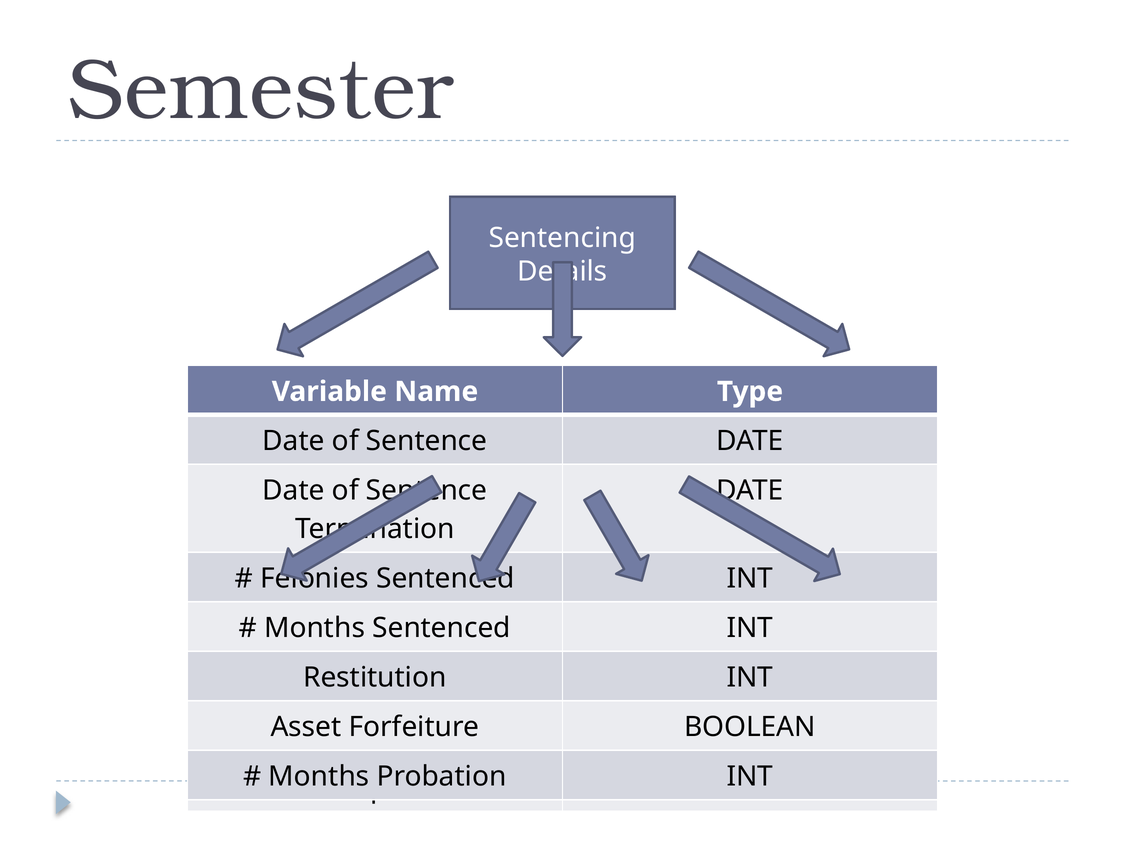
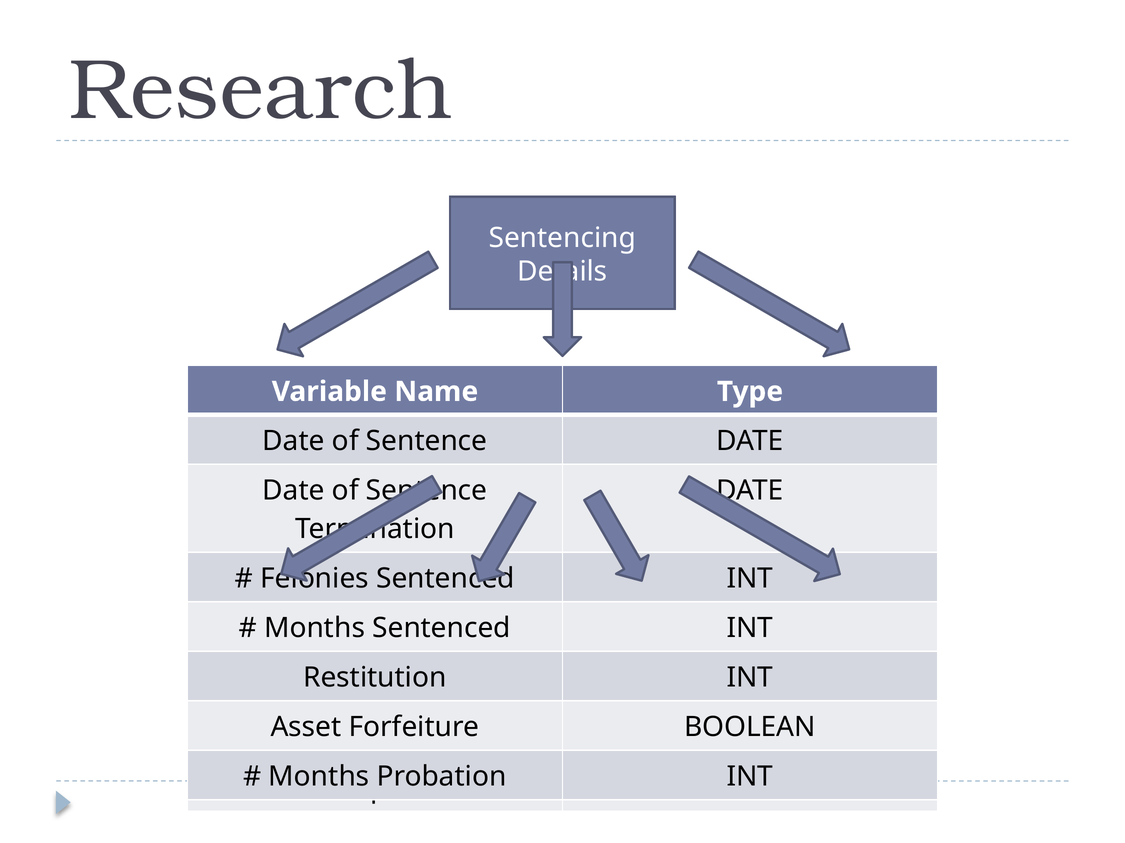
Semester: Semester -> Research (261, 90)
